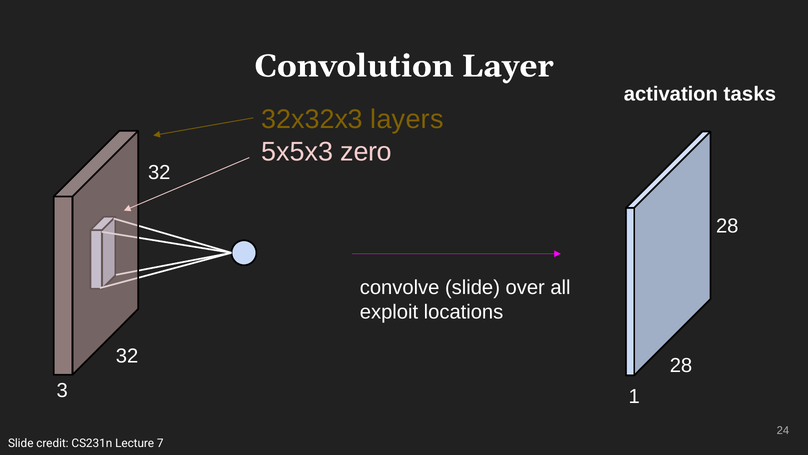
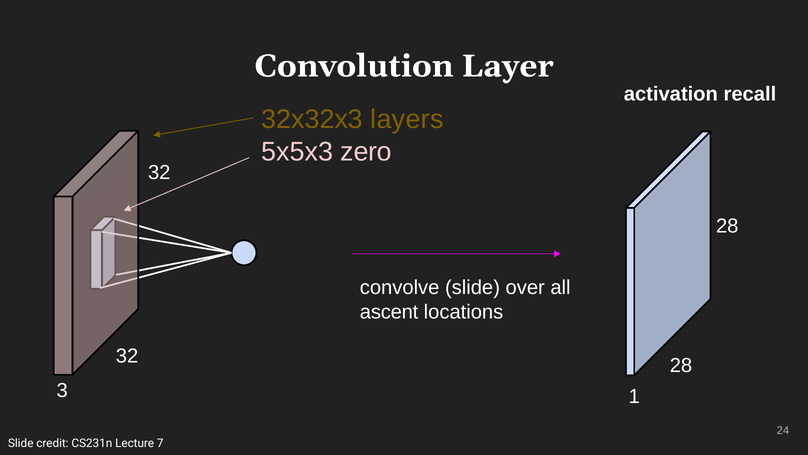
tasks: tasks -> recall (750, 94)
exploit: exploit -> ascent (389, 312)
